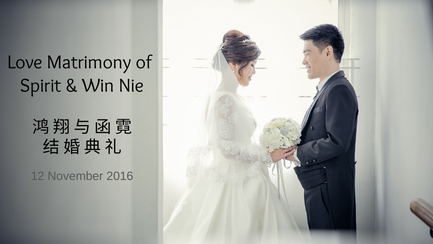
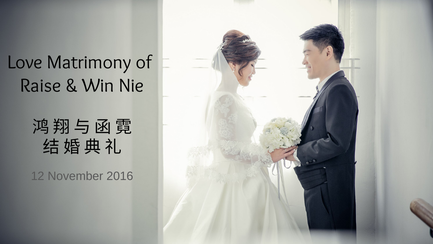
Spirit: Spirit -> Raise (41, 85)
